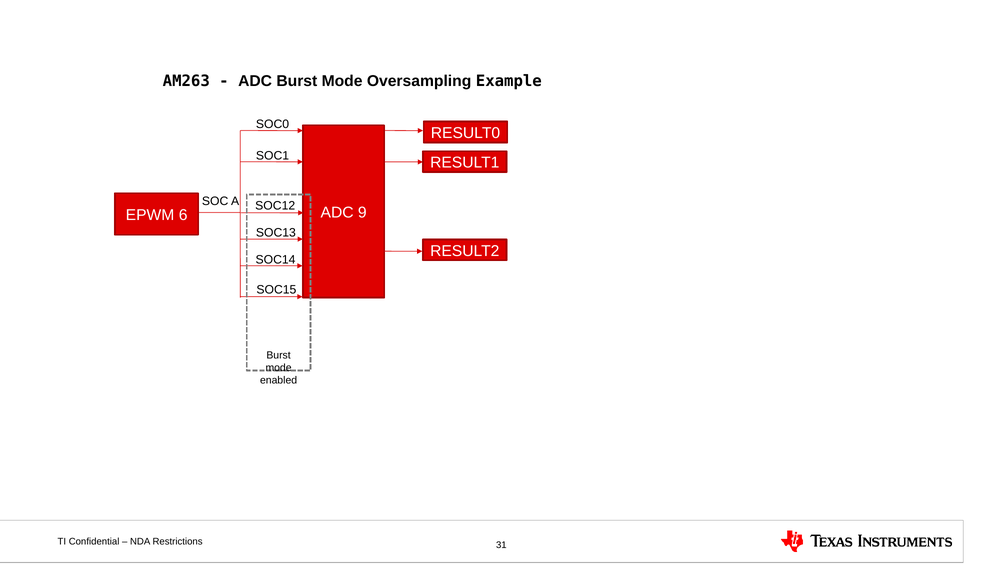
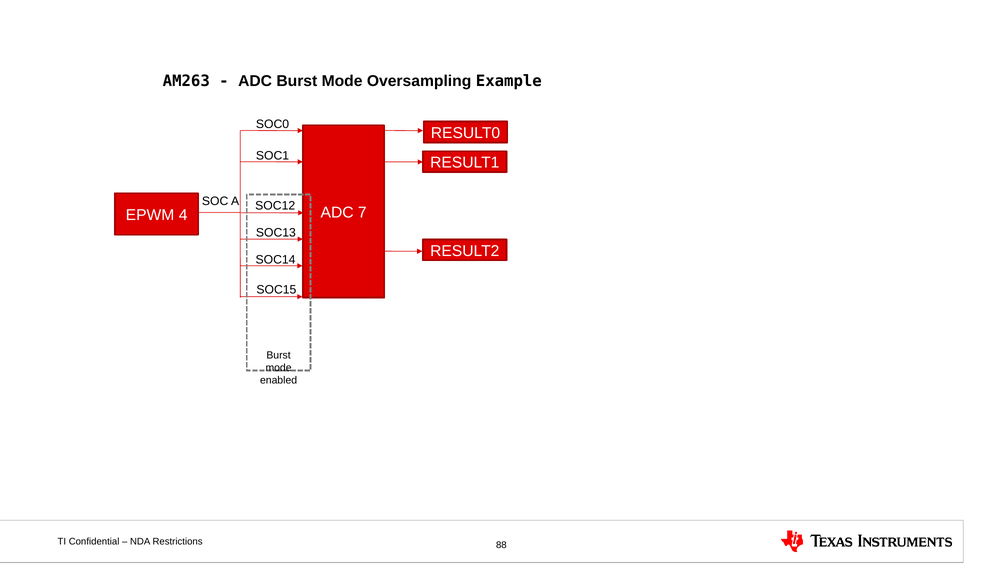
6: 6 -> 4 (183, 215)
9: 9 -> 7 (362, 213)
31: 31 -> 88 (501, 545)
